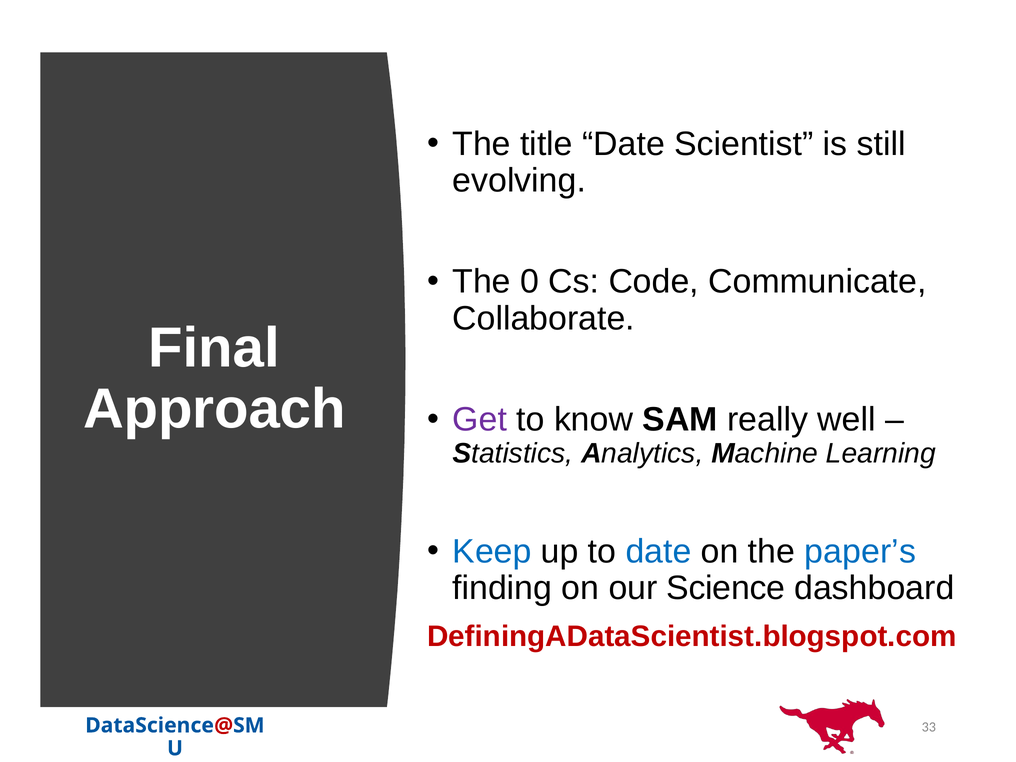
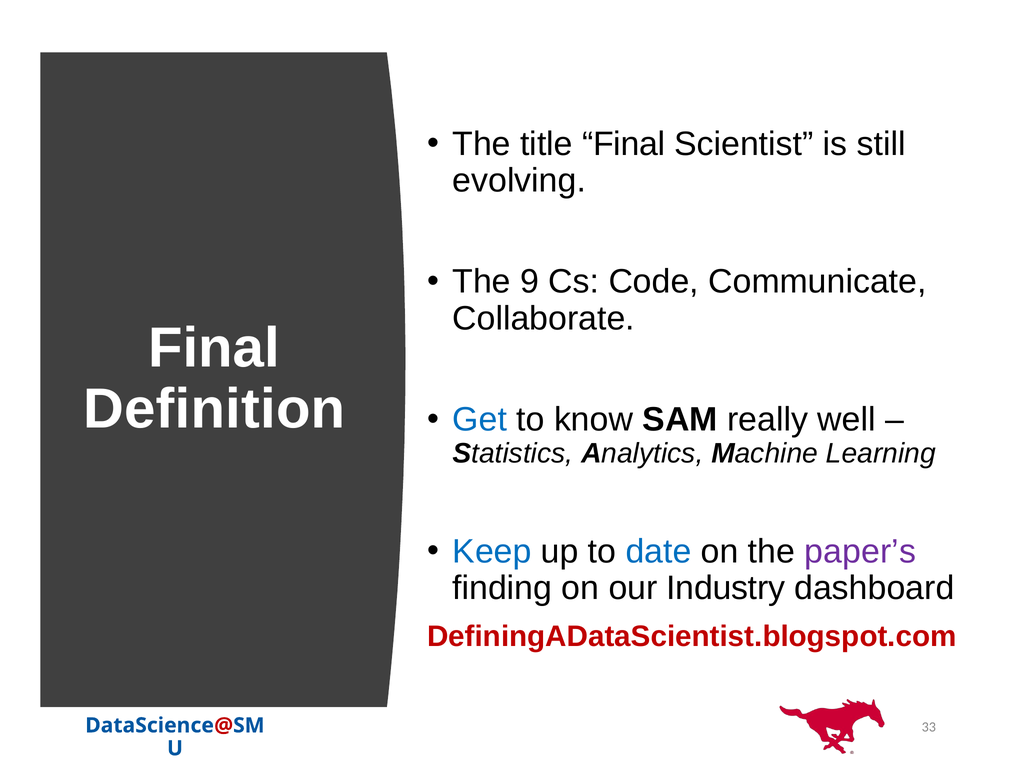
title Date: Date -> Final (624, 144)
0: 0 -> 9 (530, 282)
Approach: Approach -> Definition (214, 409)
Get colour: purple -> blue (480, 420)
paper’s colour: blue -> purple (860, 552)
Science: Science -> Industry (726, 588)
